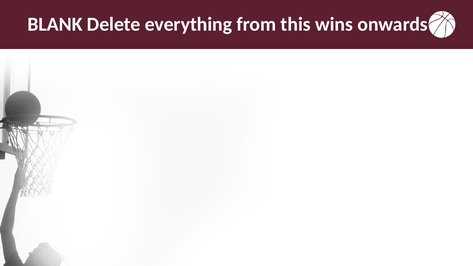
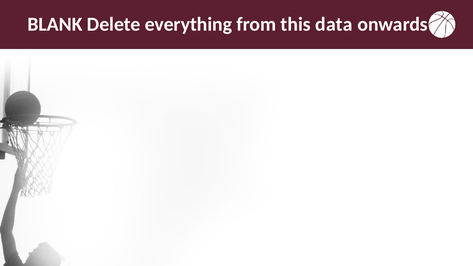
wins: wins -> data (334, 24)
